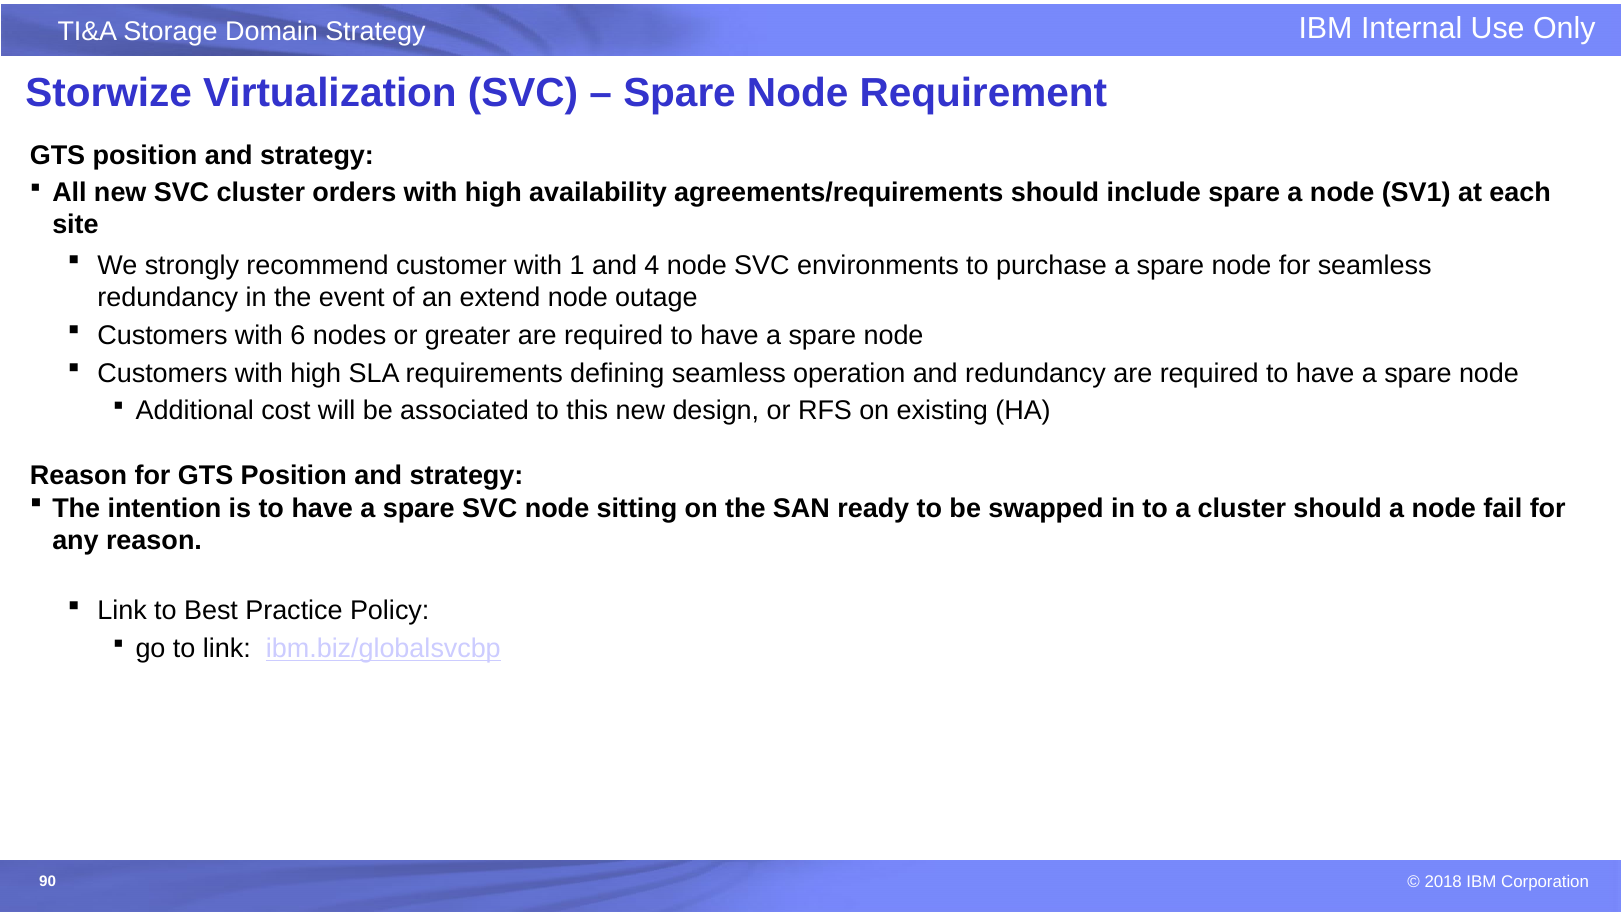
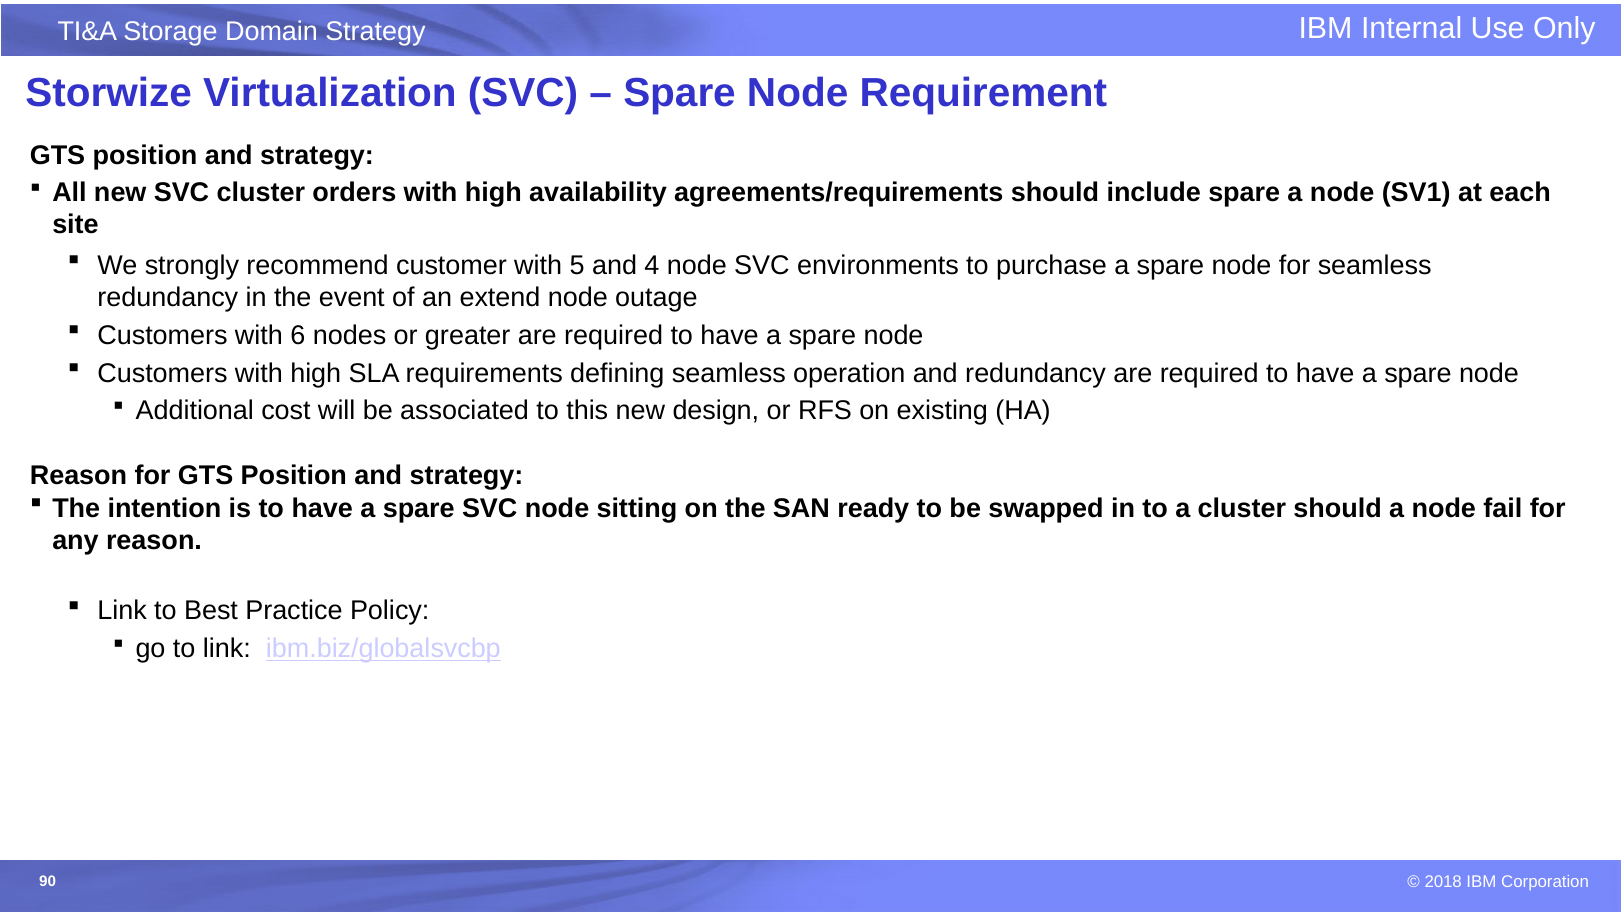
1: 1 -> 5 (577, 265)
